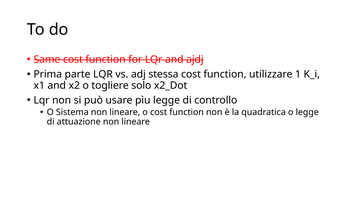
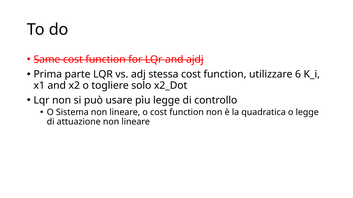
1: 1 -> 6 (298, 74)
